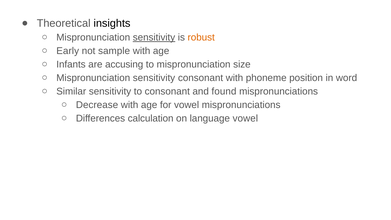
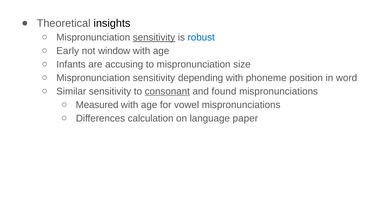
robust colour: orange -> blue (201, 37)
sample: sample -> window (114, 51)
sensitivity consonant: consonant -> depending (201, 78)
consonant underline: none -> present (167, 91)
Decrease: Decrease -> Measured (97, 105)
language vowel: vowel -> paper (245, 118)
